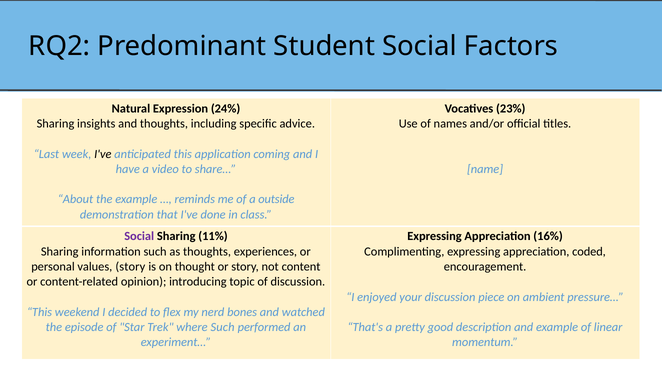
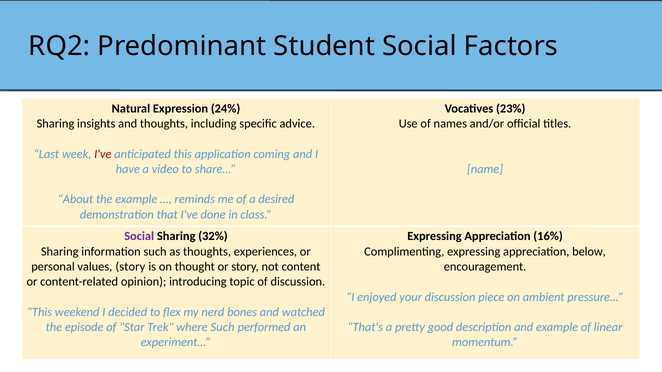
I've colour: black -> red (103, 154)
outside: outside -> desired (276, 200)
11%: 11% -> 32% (213, 237)
coded: coded -> below (589, 252)
